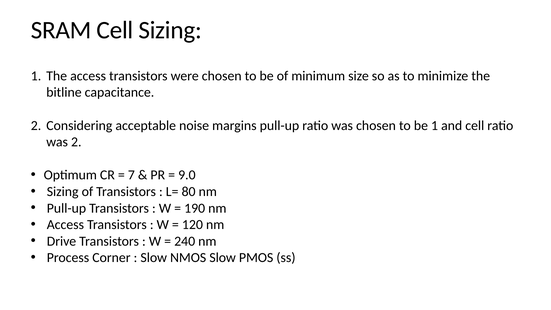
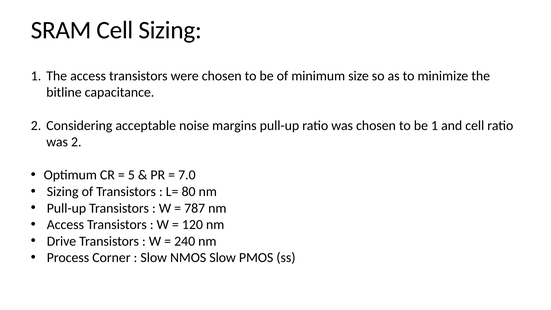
7: 7 -> 5 (131, 175)
9.0: 9.0 -> 7.0 (187, 175)
190: 190 -> 787 (195, 208)
